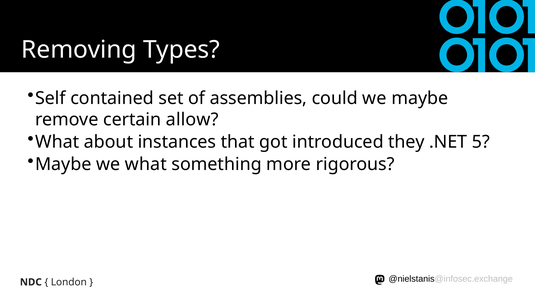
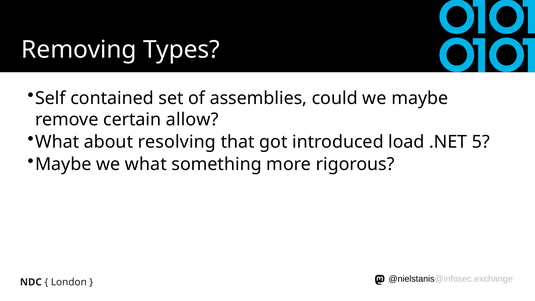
instances: instances -> resolving (177, 142)
they: they -> load (406, 142)
